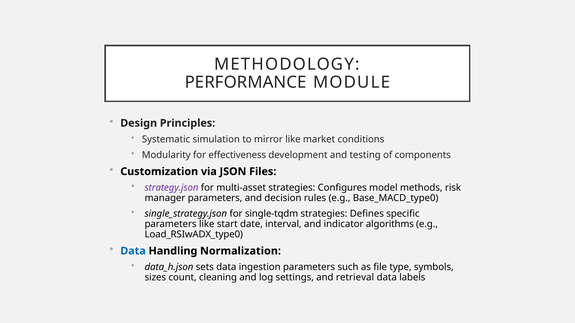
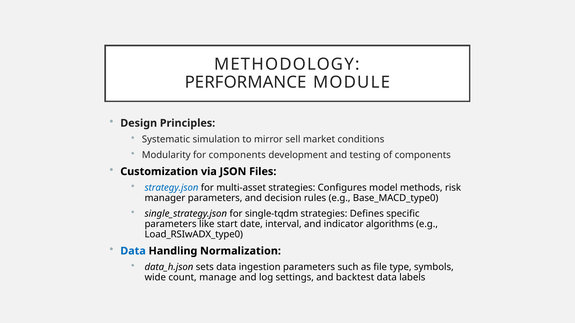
mirror like: like -> sell (293, 140)
for effectiveness: effectiveness -> components (237, 155)
strategy.json colour: purple -> blue (172, 188)
sizes: sizes -> wide (155, 278)
cleaning: cleaning -> manage (218, 278)
retrieval: retrieval -> backtest (355, 278)
